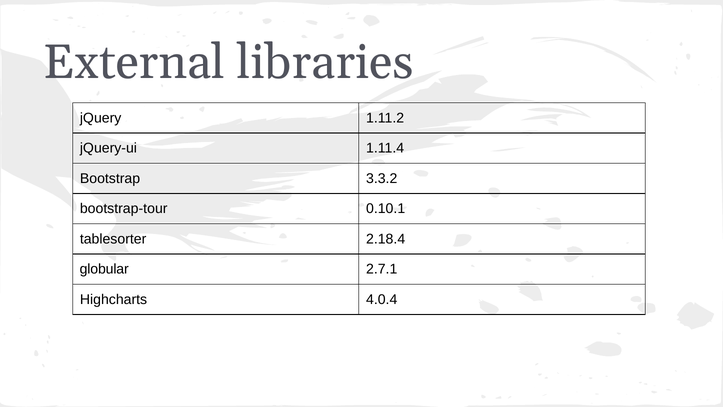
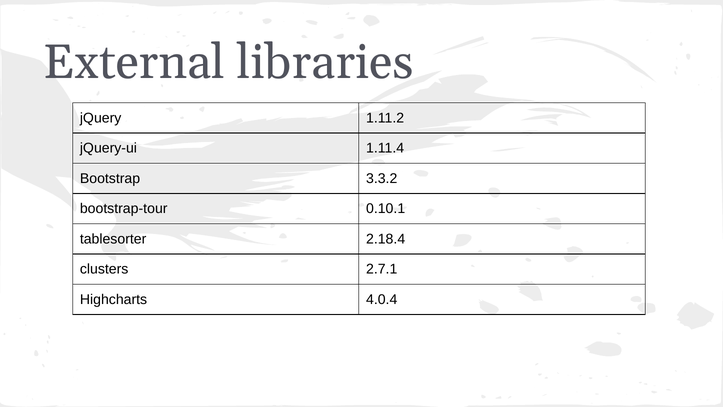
globular: globular -> clusters (104, 269)
